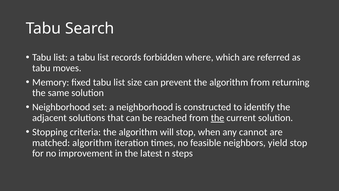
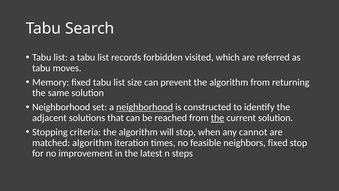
where: where -> visited (199, 57)
neighborhood underline: none -> present (145, 107)
neighbors yield: yield -> fixed (278, 143)
